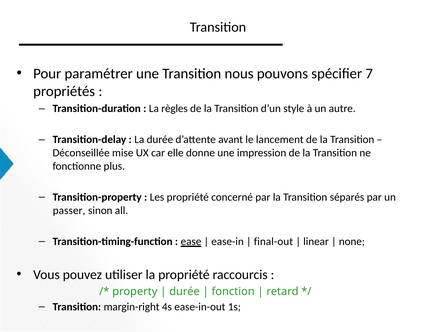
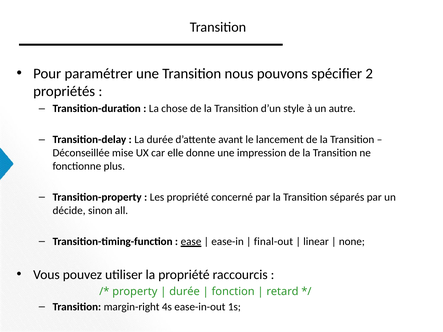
7: 7 -> 2 (369, 74)
règles: règles -> chose (174, 109)
passer: passer -> décide (69, 211)
